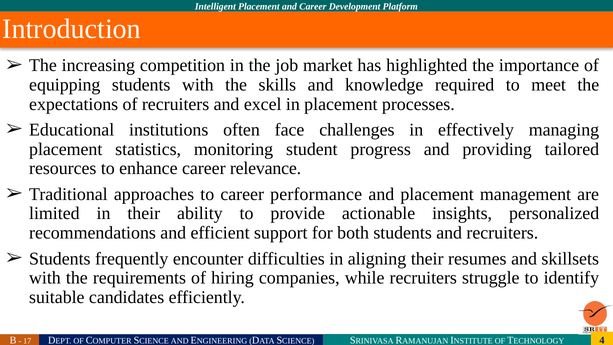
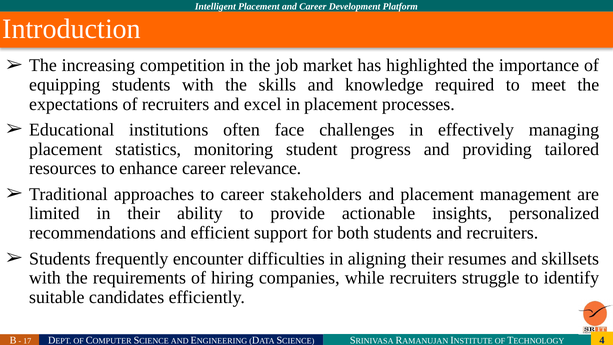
performance: performance -> stakeholders (316, 194)
